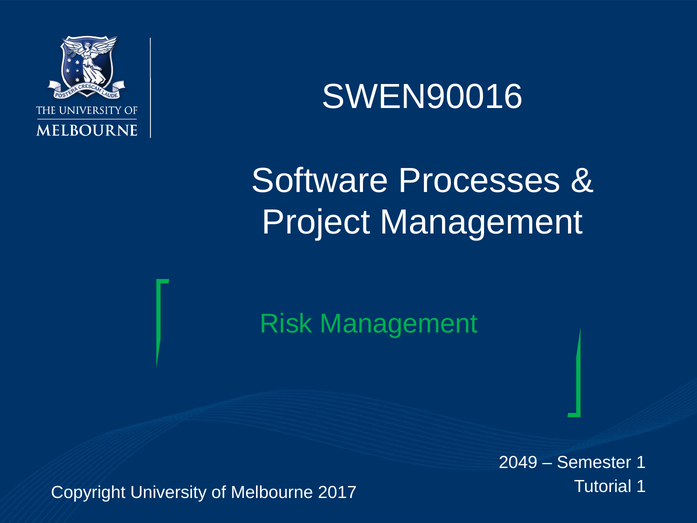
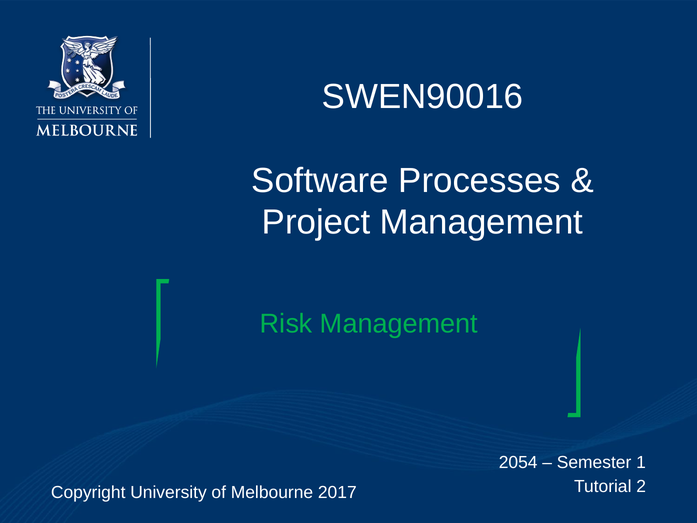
2049: 2049 -> 2054 (518, 462)
Tutorial 1: 1 -> 2 (641, 486)
